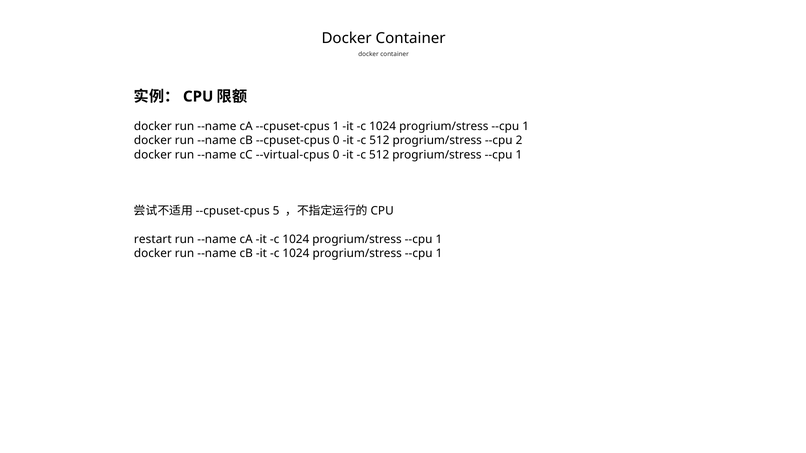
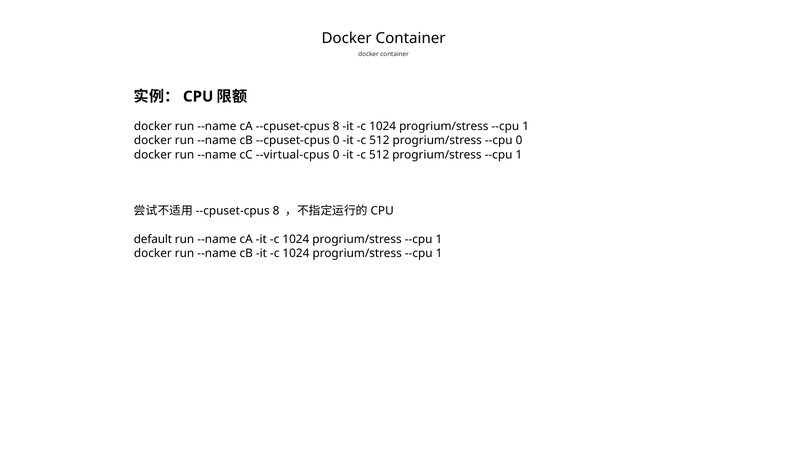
--cpuset-cpus 1: 1 -> 8 (336, 127)
--cpu 2: 2 -> 0 (519, 141)
5: 5 -> 8 (276, 211)
restart: restart -> default (153, 240)
